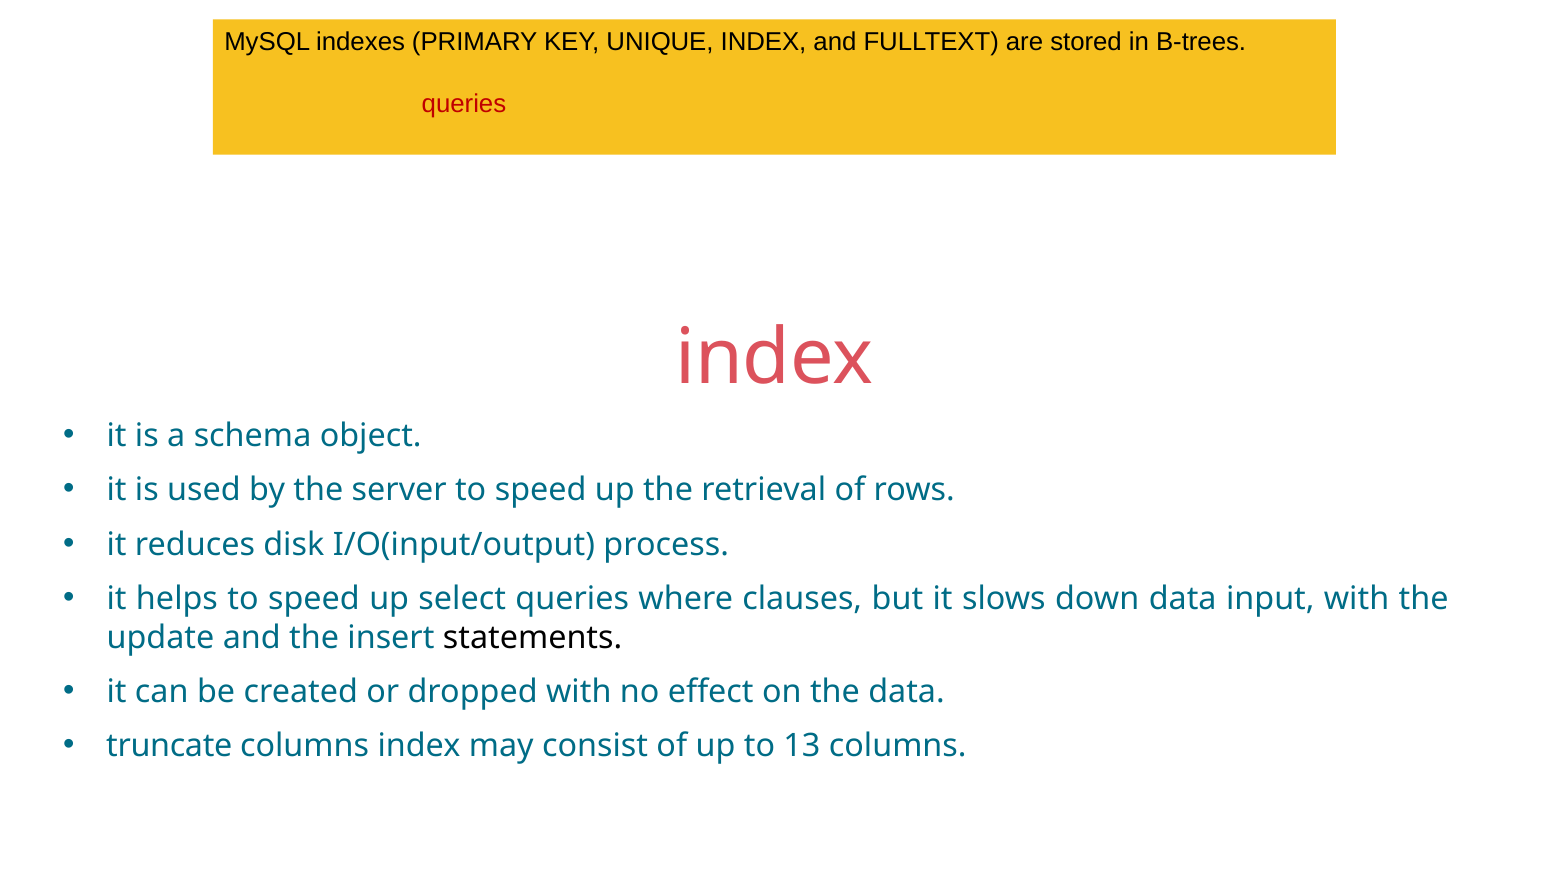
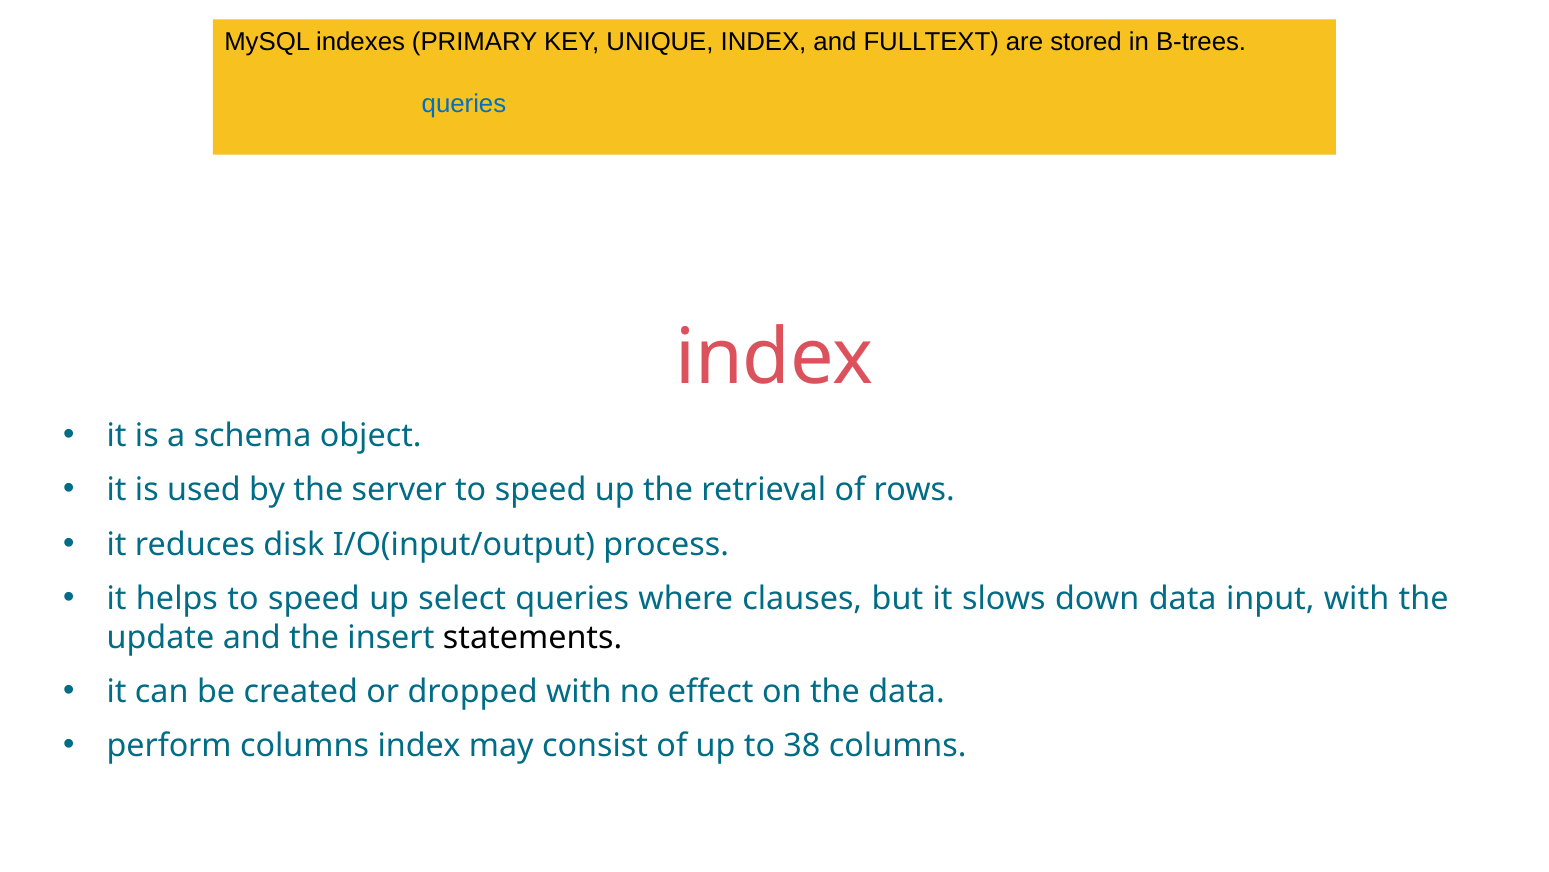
queries colour: red -> blue (464, 104)
truncate: truncate -> perform (169, 745)
13: 13 -> 38 (802, 745)
